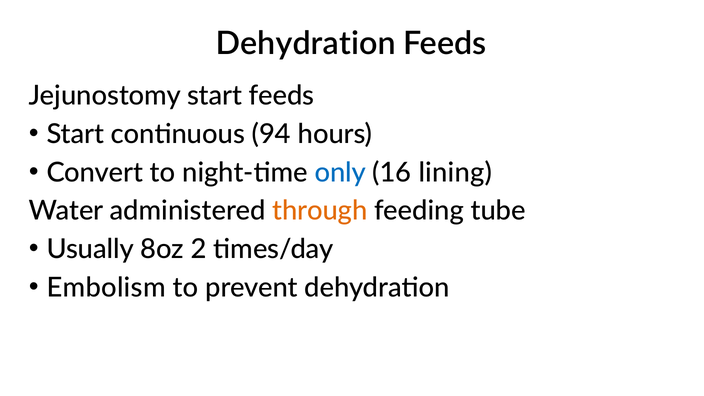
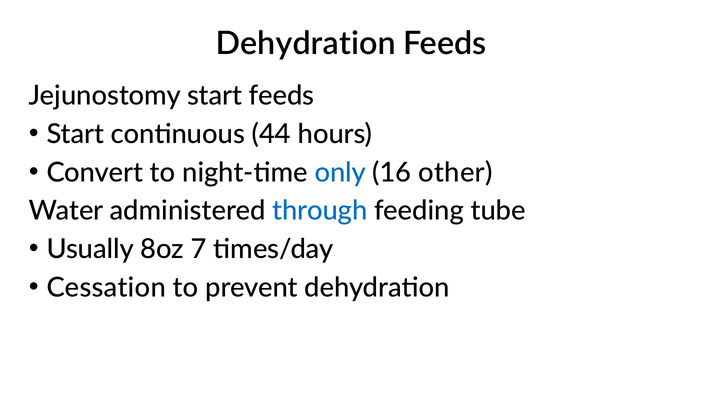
94: 94 -> 44 (271, 134)
lining: lining -> other (455, 173)
through colour: orange -> blue (320, 211)
2: 2 -> 7 (199, 249)
Embolism: Embolism -> Cessation (106, 288)
